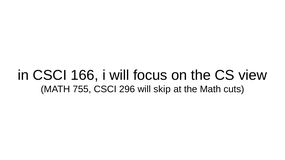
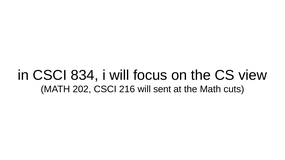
166: 166 -> 834 (85, 75)
755: 755 -> 202 (82, 89)
296: 296 -> 216 (127, 89)
skip: skip -> sent (162, 89)
